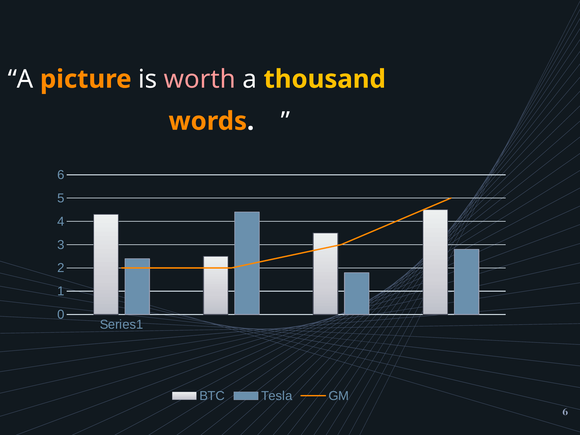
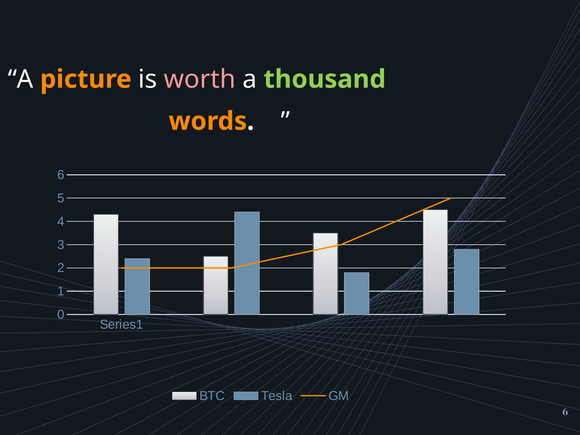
thousand colour: yellow -> light green (325, 79)
